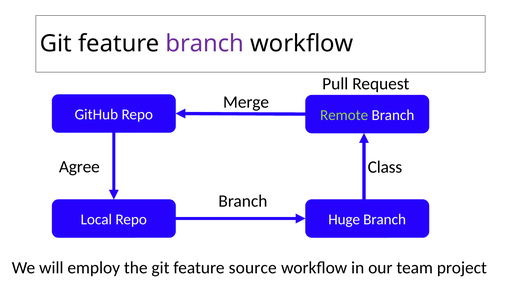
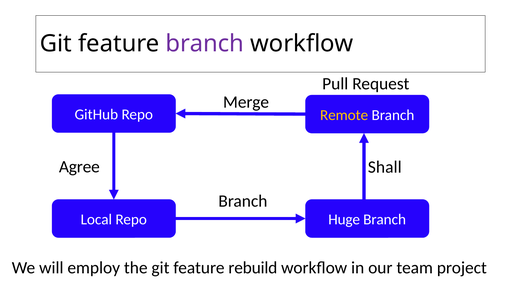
Remote colour: light green -> yellow (344, 115)
Class: Class -> Shall (385, 167)
source: source -> rebuild (253, 268)
